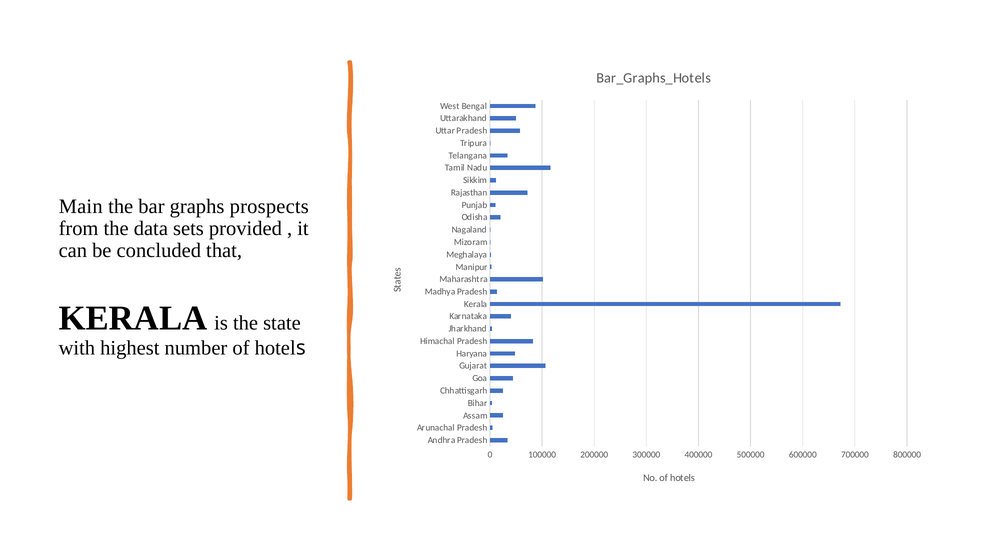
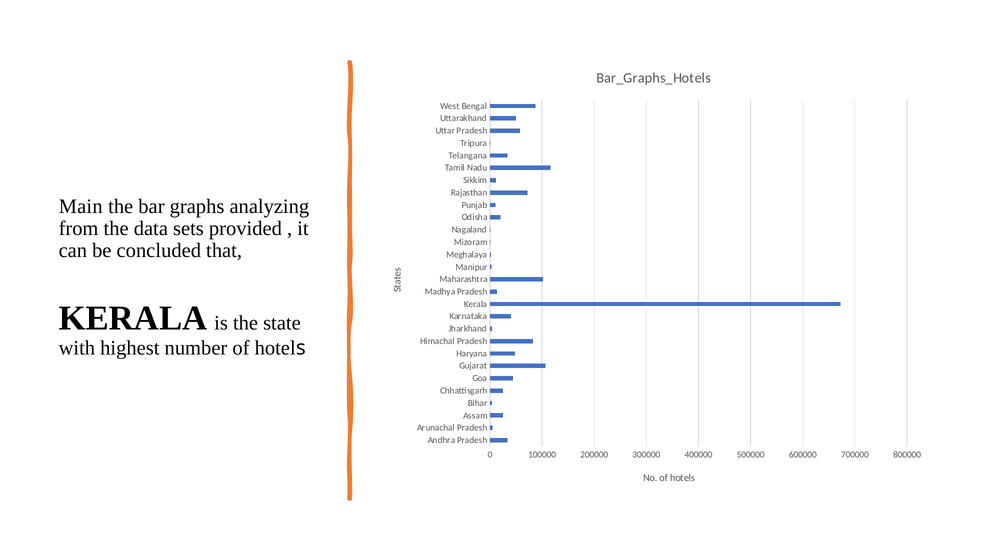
prospects: prospects -> analyzing (269, 206)
